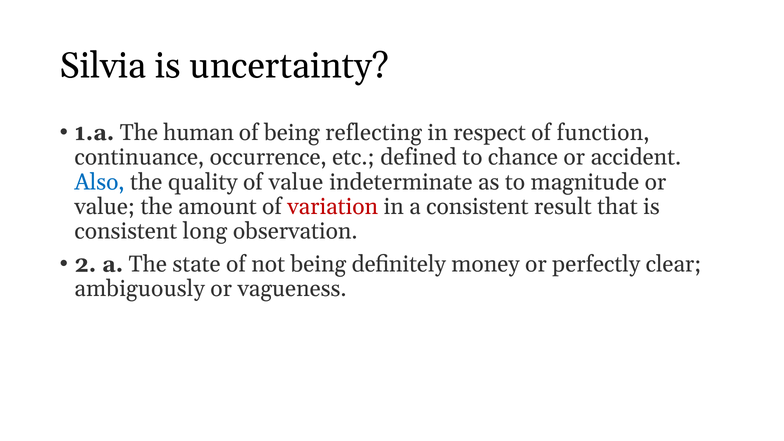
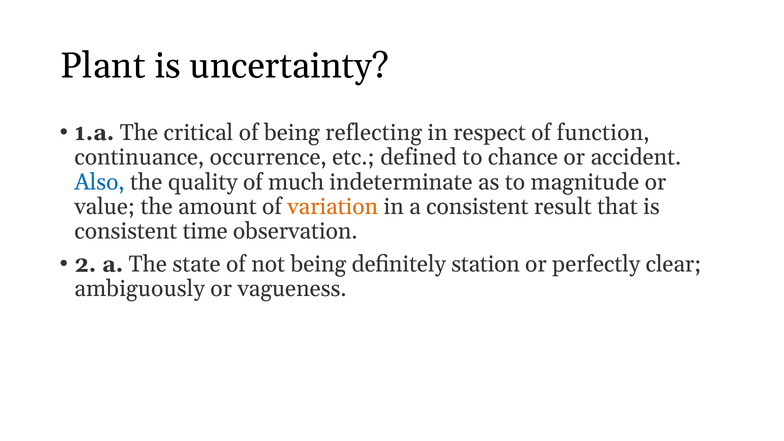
Silvia: Silvia -> Plant (103, 66)
human: human -> critical (198, 133)
of value: value -> much (296, 182)
variation colour: red -> orange (333, 207)
long: long -> time (205, 231)
money: money -> station (486, 264)
